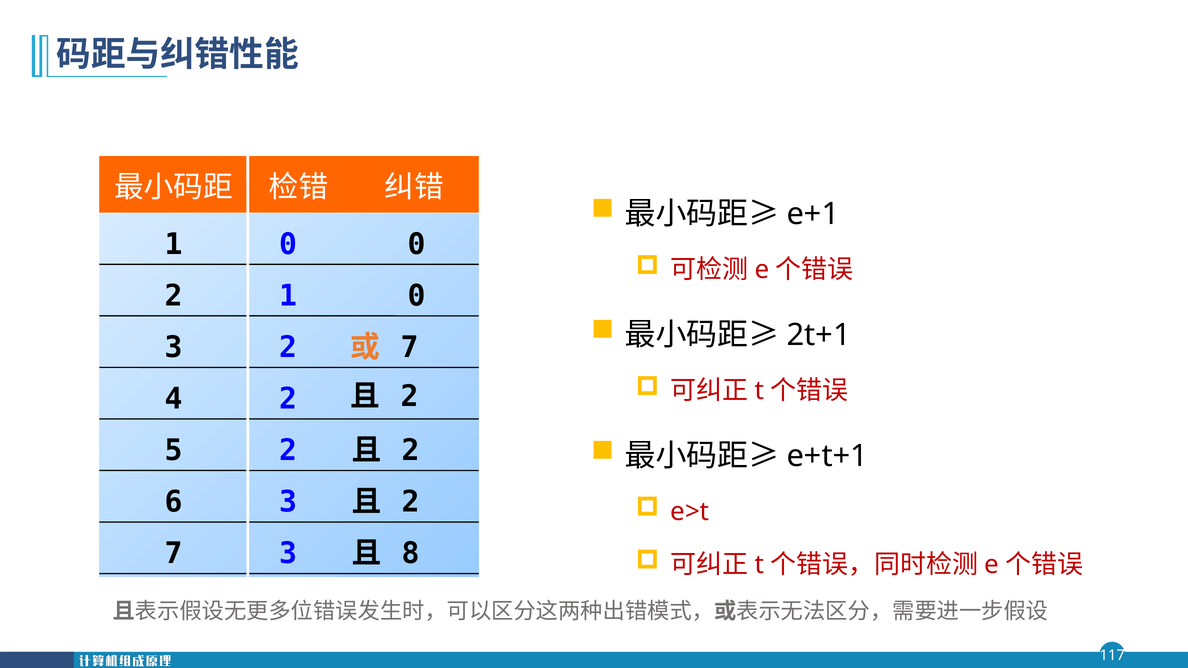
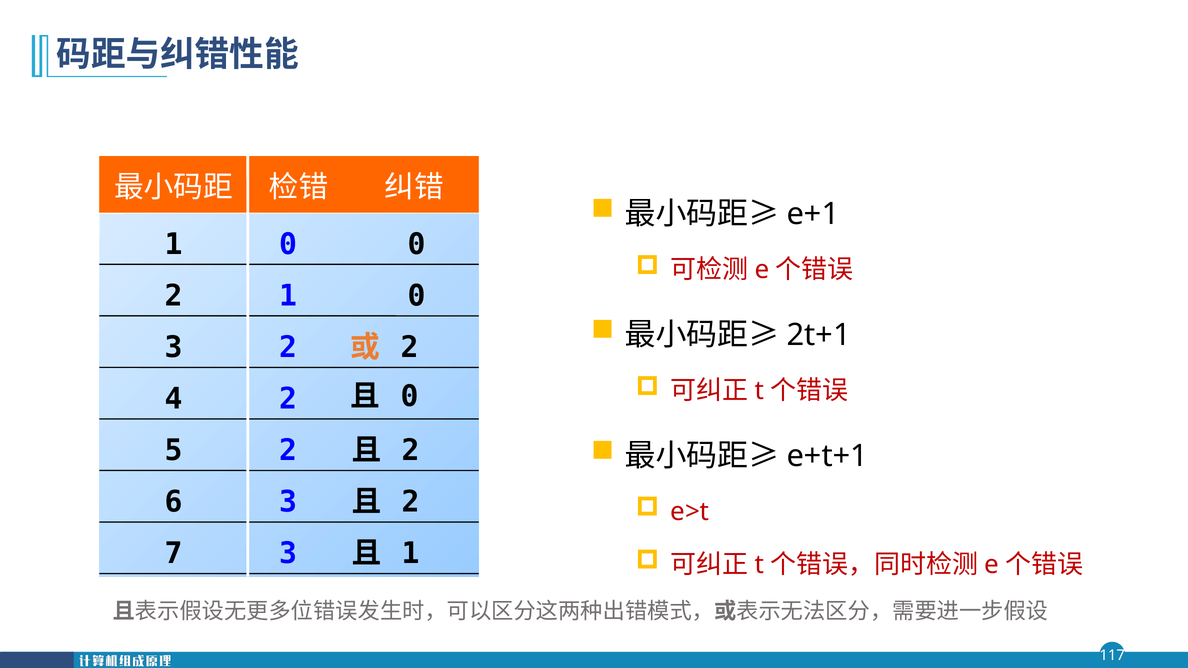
7: 7 -> 2 (410, 348)
2: 2 -> 0 (410, 397)
8: 8 -> 1 (411, 554)
